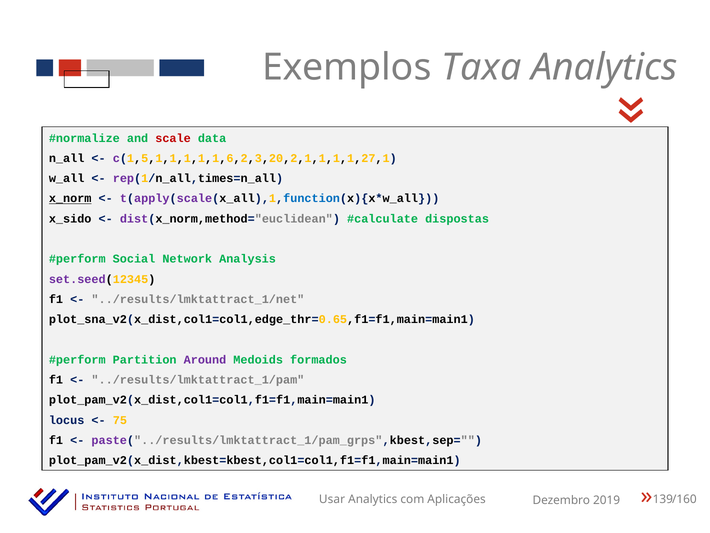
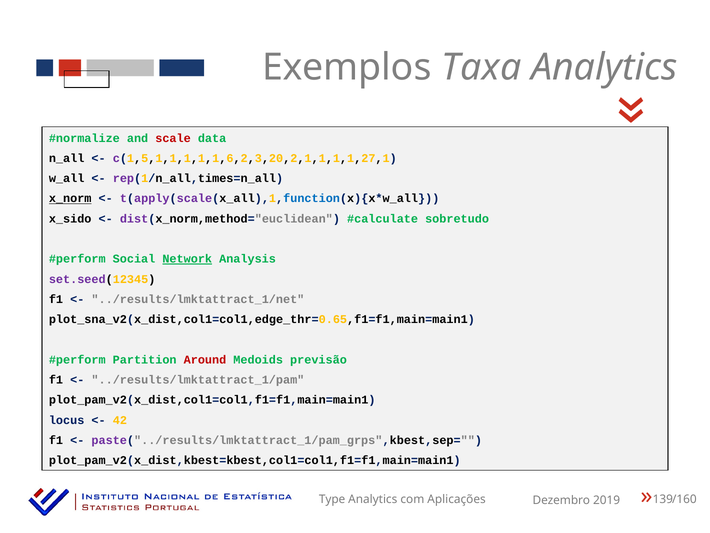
dispostas: dispostas -> sobretudo (457, 218)
Network underline: none -> present (187, 259)
Around colour: purple -> red (205, 359)
formados: formados -> previsão (318, 359)
75: 75 -> 42 (120, 420)
Usar: Usar -> Type (332, 499)
